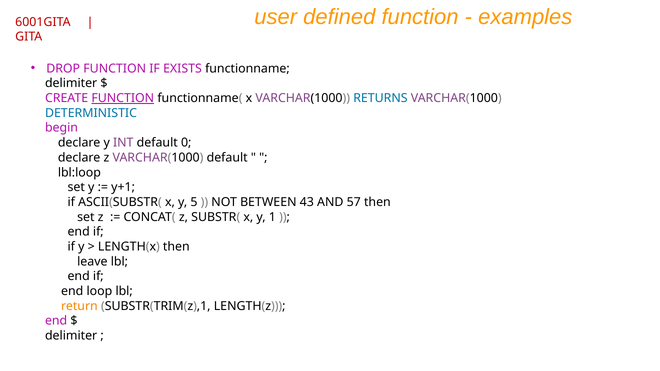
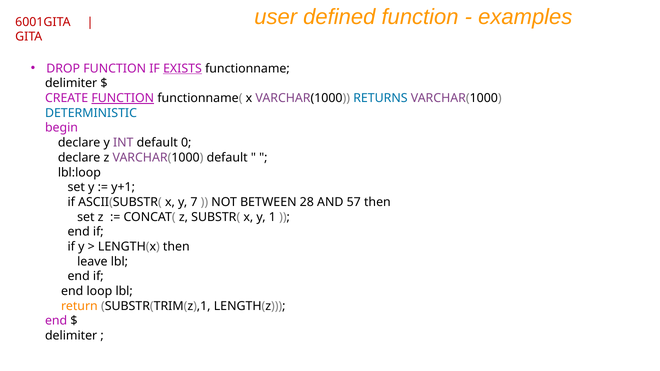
EXISTS underline: none -> present (182, 69)
5: 5 -> 7 (194, 202)
43: 43 -> 28 (307, 202)
